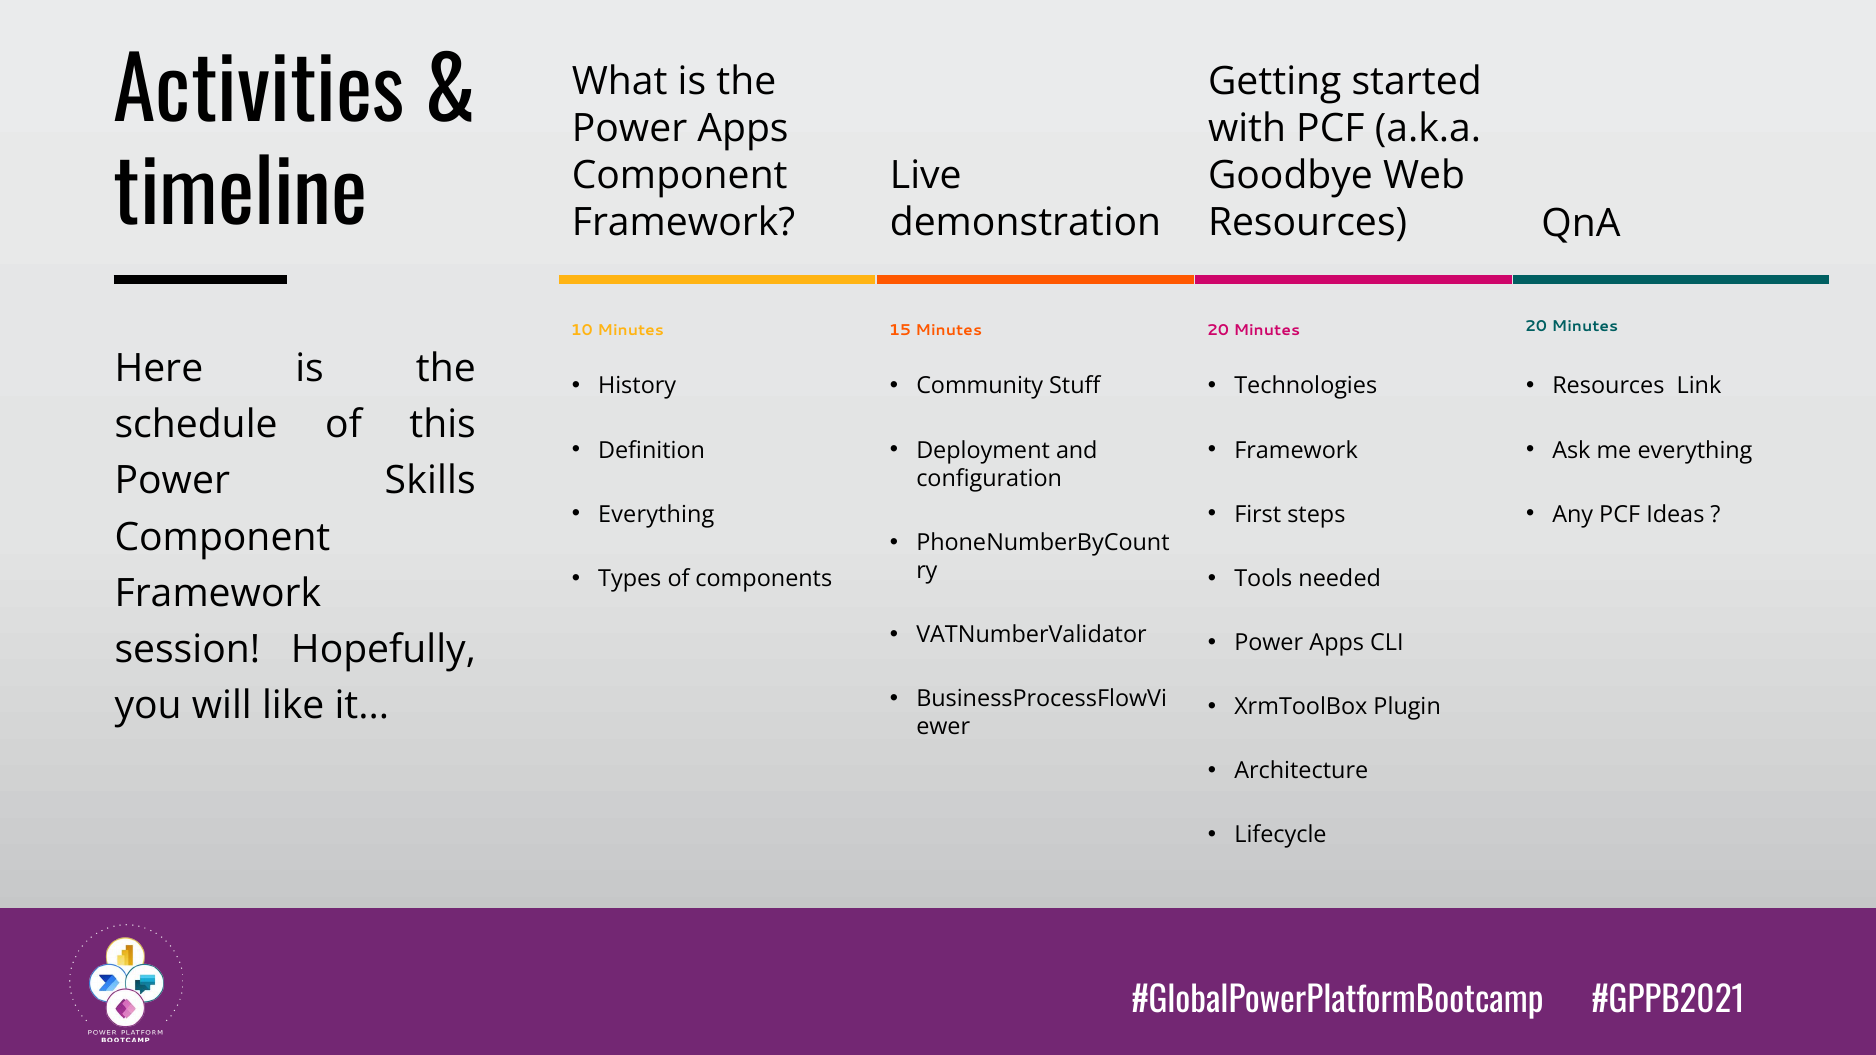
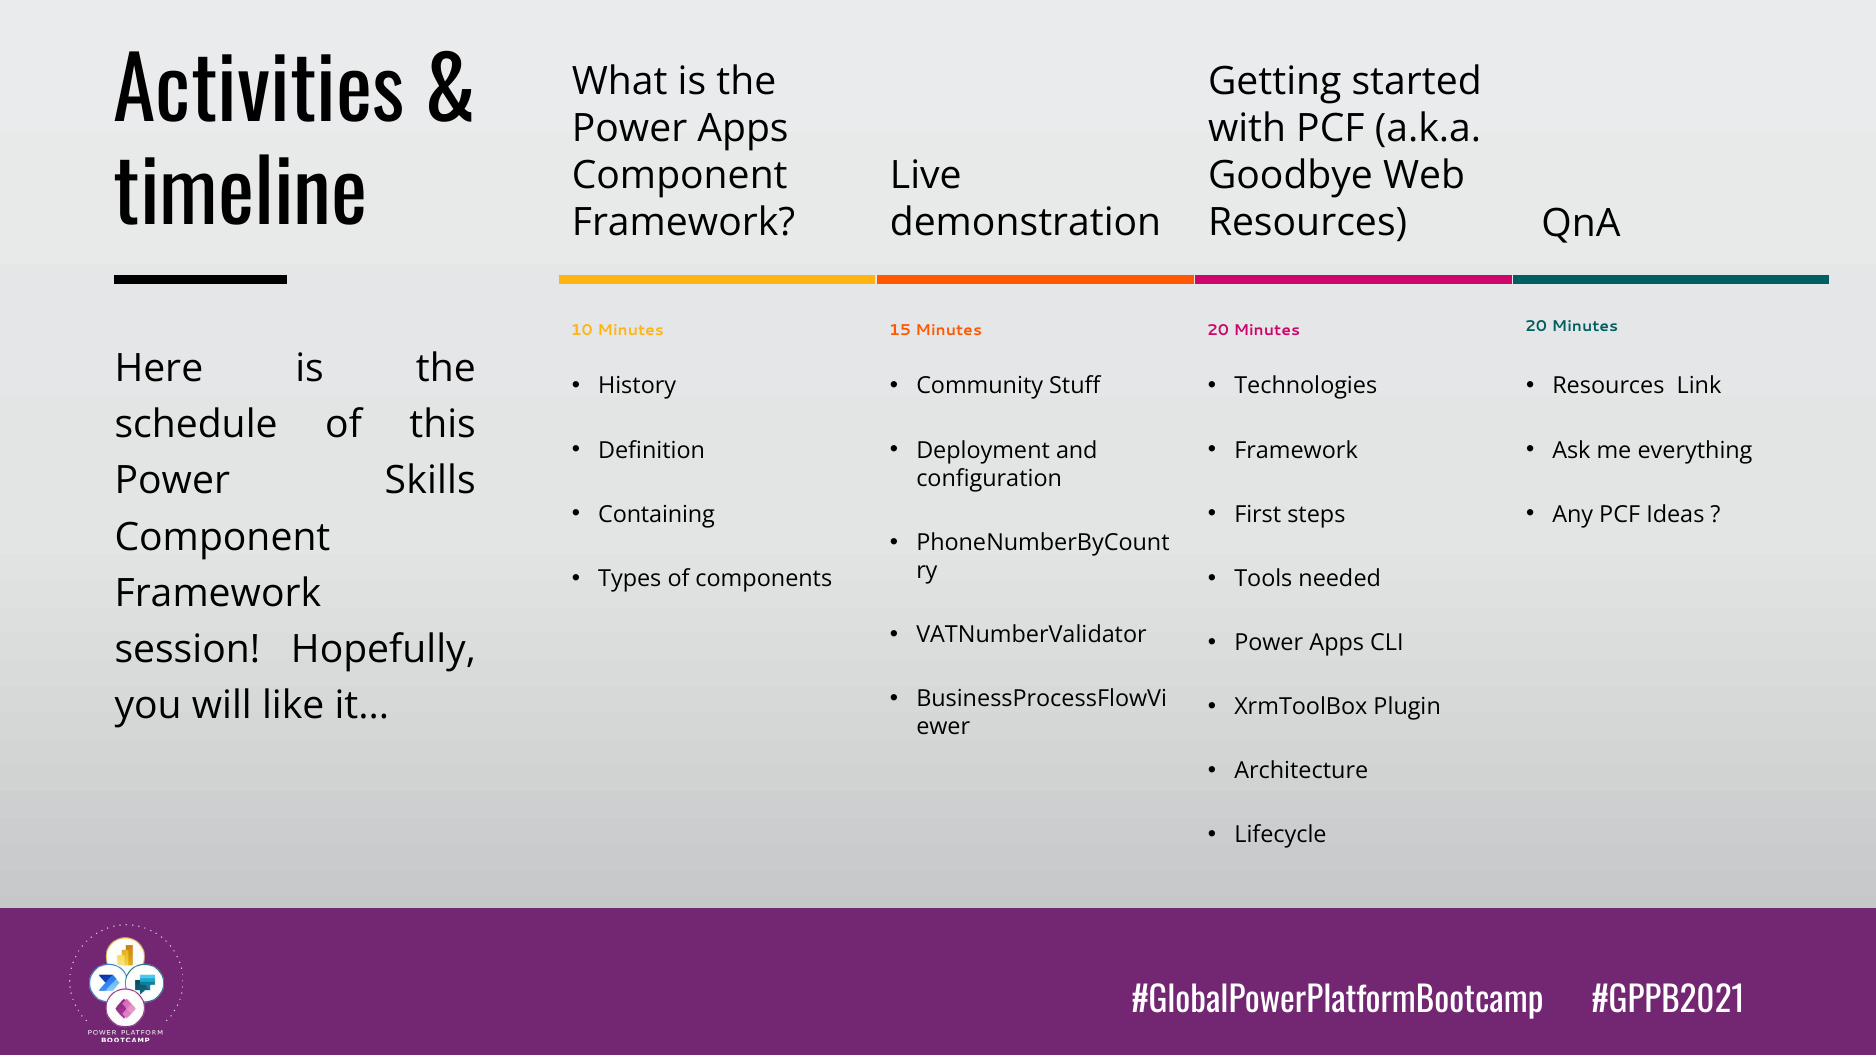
Everything: Everything -> Containing (656, 515)
